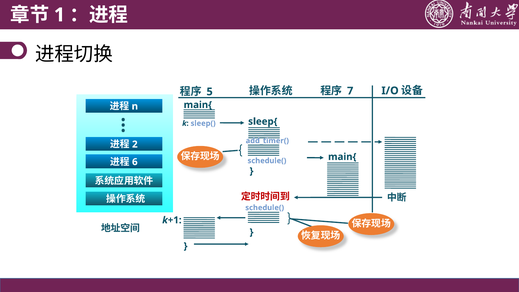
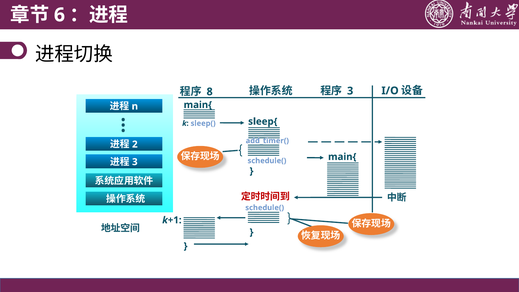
1: 1 -> 6 (59, 15)
5: 5 -> 8 (210, 92)
7: 7 -> 3 (350, 91)
6: 6 -> 3 (135, 162)
